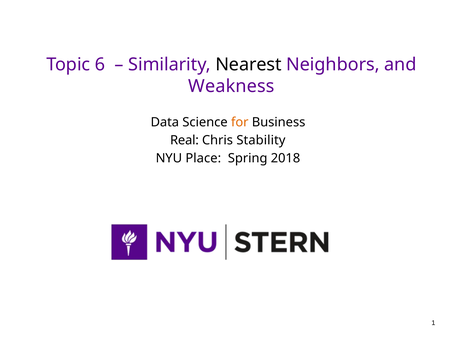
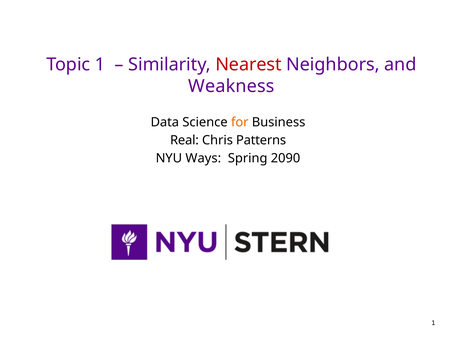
Topic 6: 6 -> 1 (100, 65)
Nearest colour: black -> red (248, 65)
Stability: Stability -> Patterns (261, 140)
Place: Place -> Ways (203, 158)
2018: 2018 -> 2090 (286, 158)
